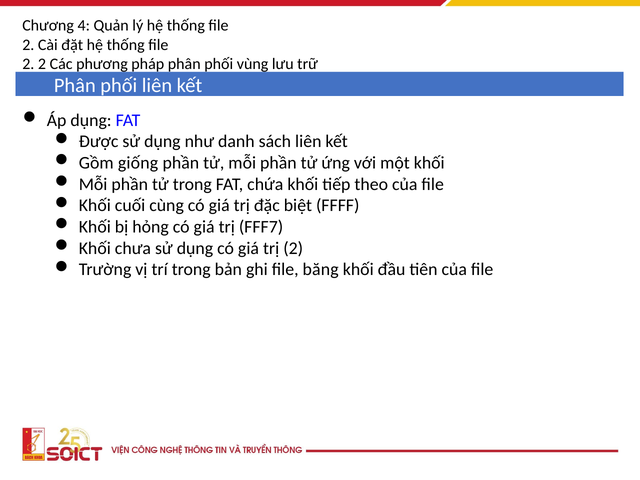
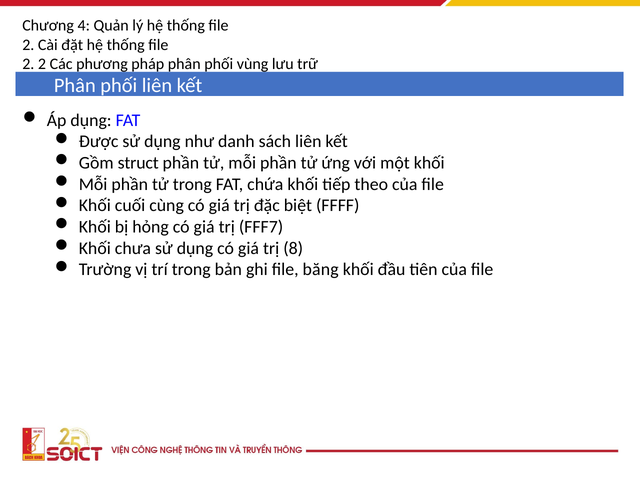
giống: giống -> struct (138, 163)
trị 2: 2 -> 8 (293, 248)
